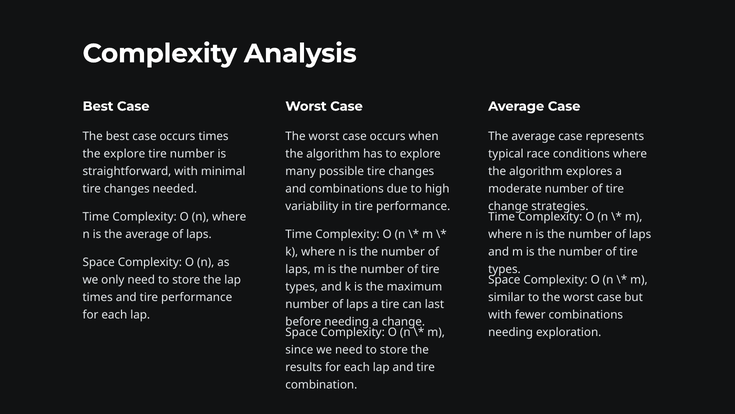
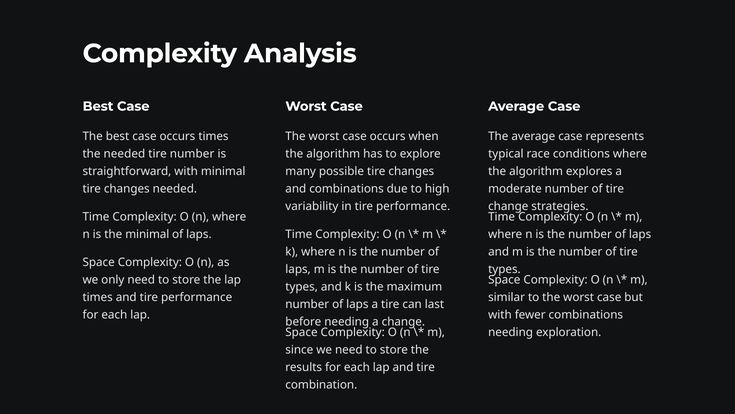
the explore: explore -> needed (124, 154)
is the average: average -> minimal (147, 234)
